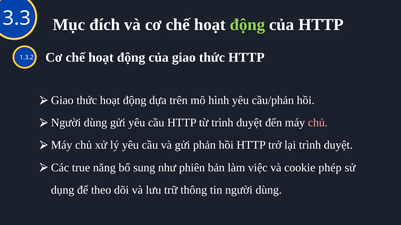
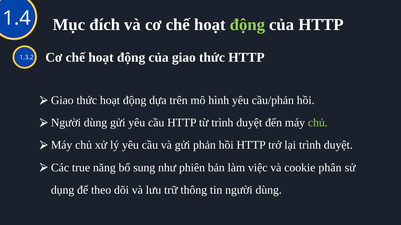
3.3: 3.3 -> 1.4 (17, 18)
chủ colour: pink -> light green (318, 123)
phép: phép -> phân (330, 168)
